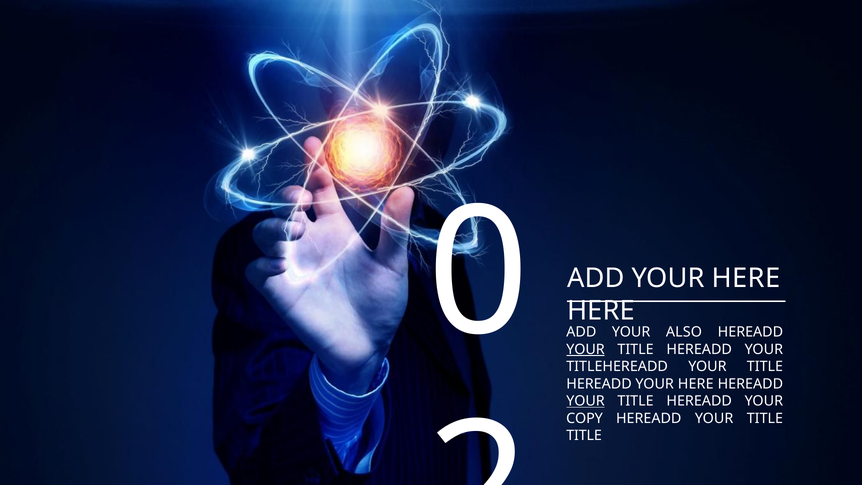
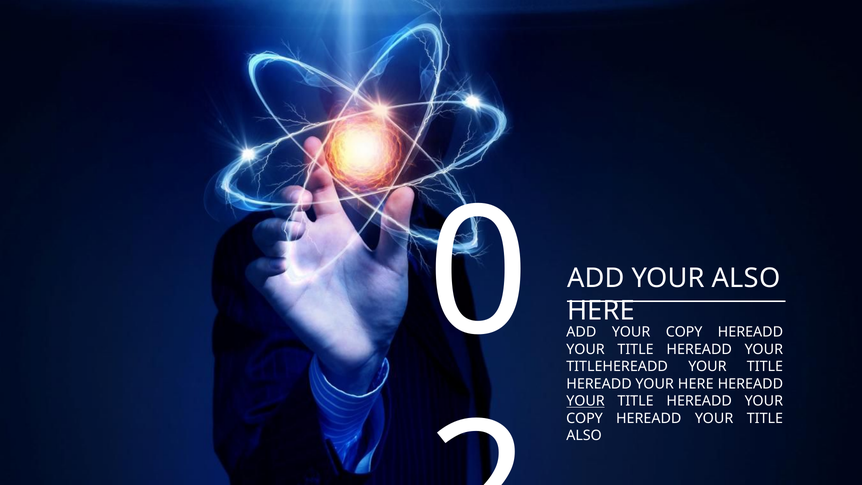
ADD YOUR HERE: HERE -> ALSO (746, 278)
ADD YOUR ALSO: ALSO -> COPY (684, 332)
YOUR underline: present -> none (586, 349)
TITLE: TITLE -> ALSO (584, 435)
